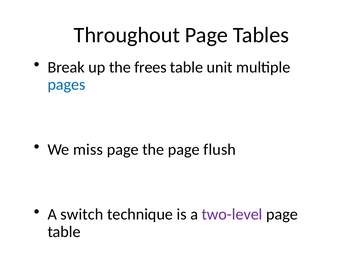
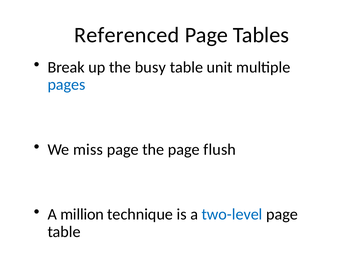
Throughout: Throughout -> Referenced (127, 35)
frees: frees -> busy (150, 67)
switch: switch -> million (82, 214)
two-level colour: purple -> blue (232, 214)
